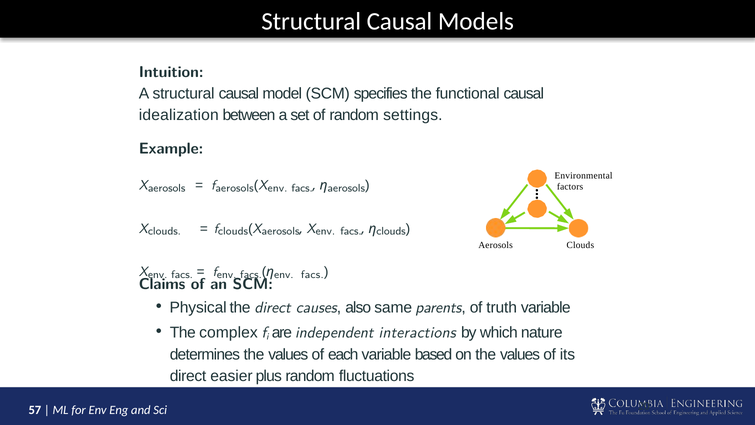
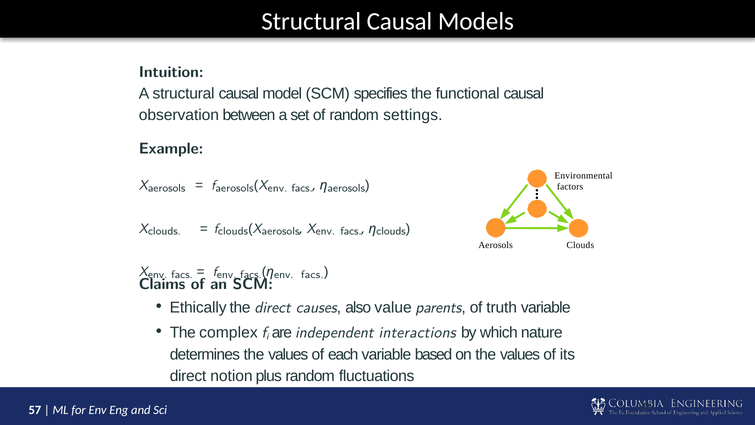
idealization: idealization -> observation (179, 115)
Physical: Physical -> Ethically (198, 307)
same: same -> value (393, 307)
easier: easier -> notion (231, 376)
